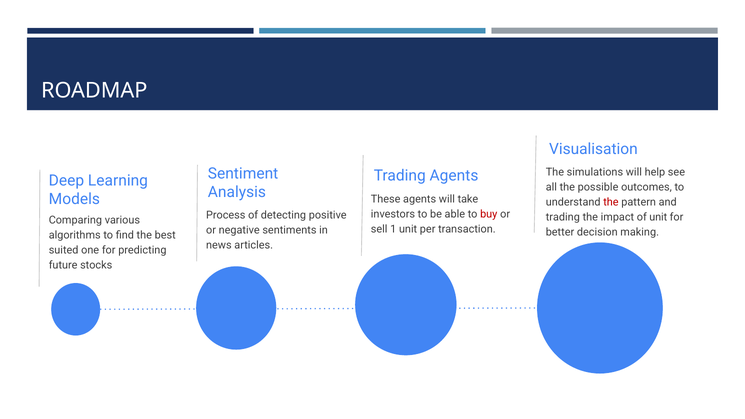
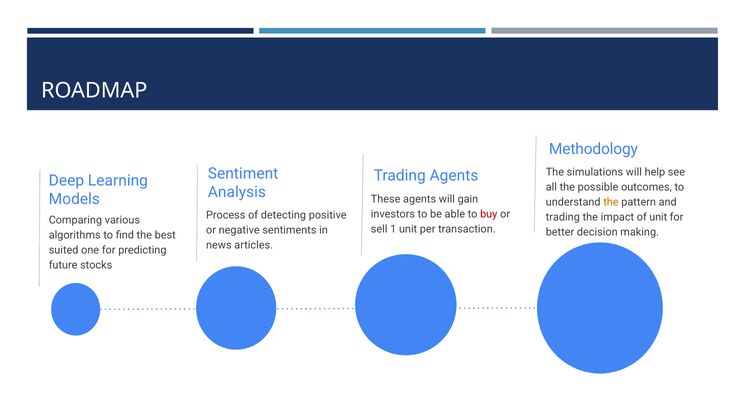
Visualisation: Visualisation -> Methodology (593, 149)
take: take -> gain (468, 199)
the colour: red -> orange (611, 202)
